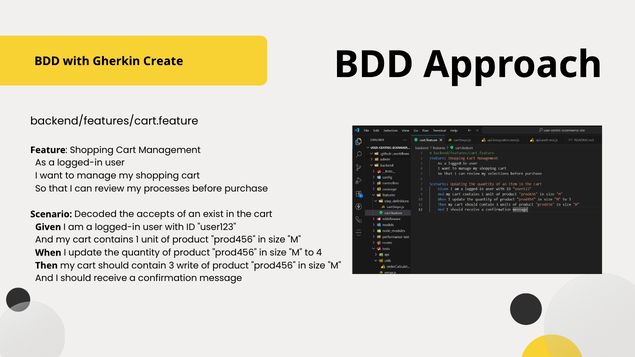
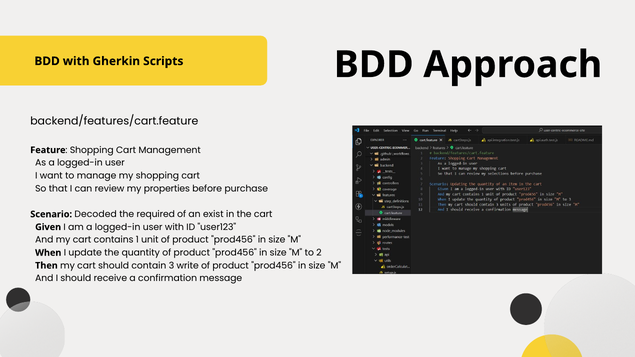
Create: Create -> Scripts (163, 61)
processes: processes -> properties (167, 189)
accepts: accepts -> required (156, 214)
4: 4 -> 2 (319, 253)
